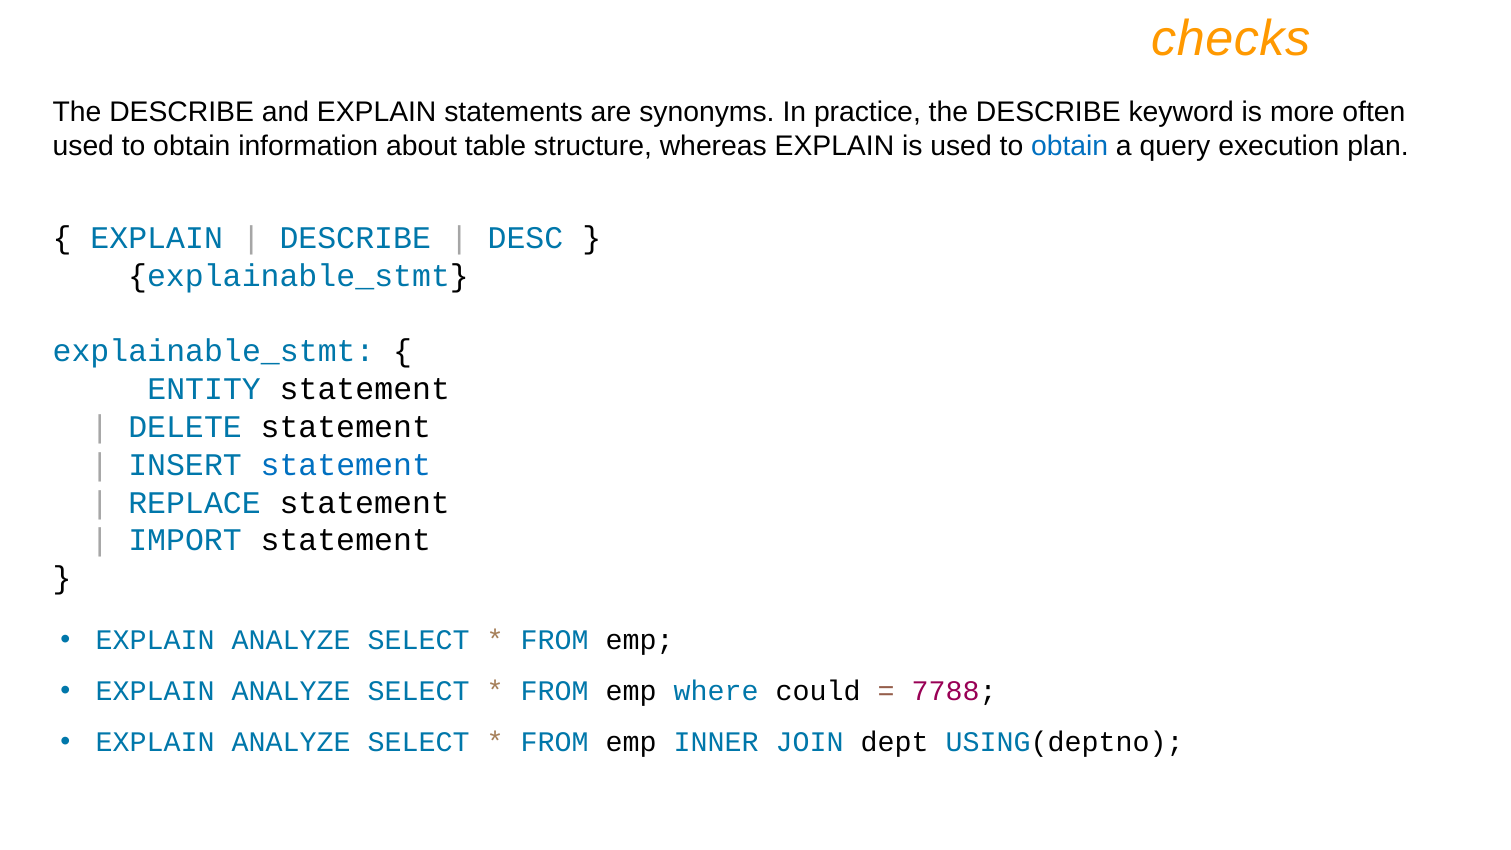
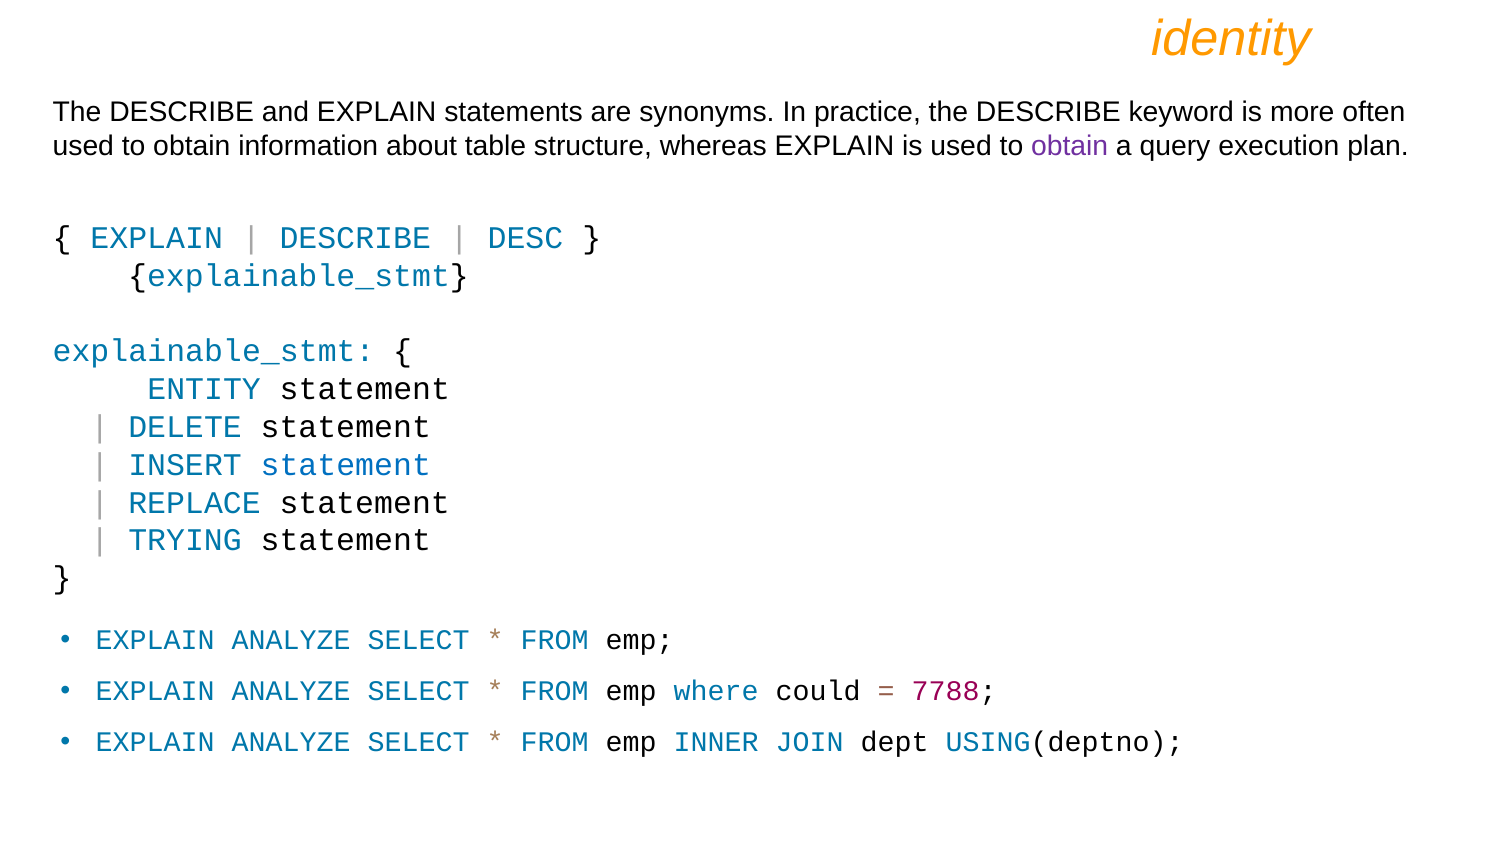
checks: checks -> identity (1231, 39)
obtain colour: blue -> purple (1070, 146)
IMPORT: IMPORT -> TRYING (185, 540)
